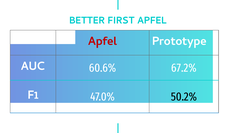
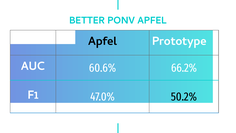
FIRST: FIRST -> PONV (121, 20)
Apfel colour: red -> black (103, 41)
67.2%: 67.2% -> 66.2% (184, 68)
